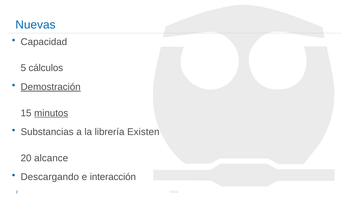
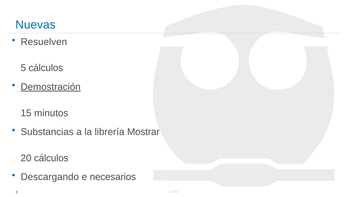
Capacidad: Capacidad -> Resuelven (44, 42)
minutos underline: present -> none (51, 113)
Existen: Existen -> Mostrar (143, 132)
20 alcance: alcance -> cálculos (51, 158)
interacción: interacción -> necesarios (113, 177)
